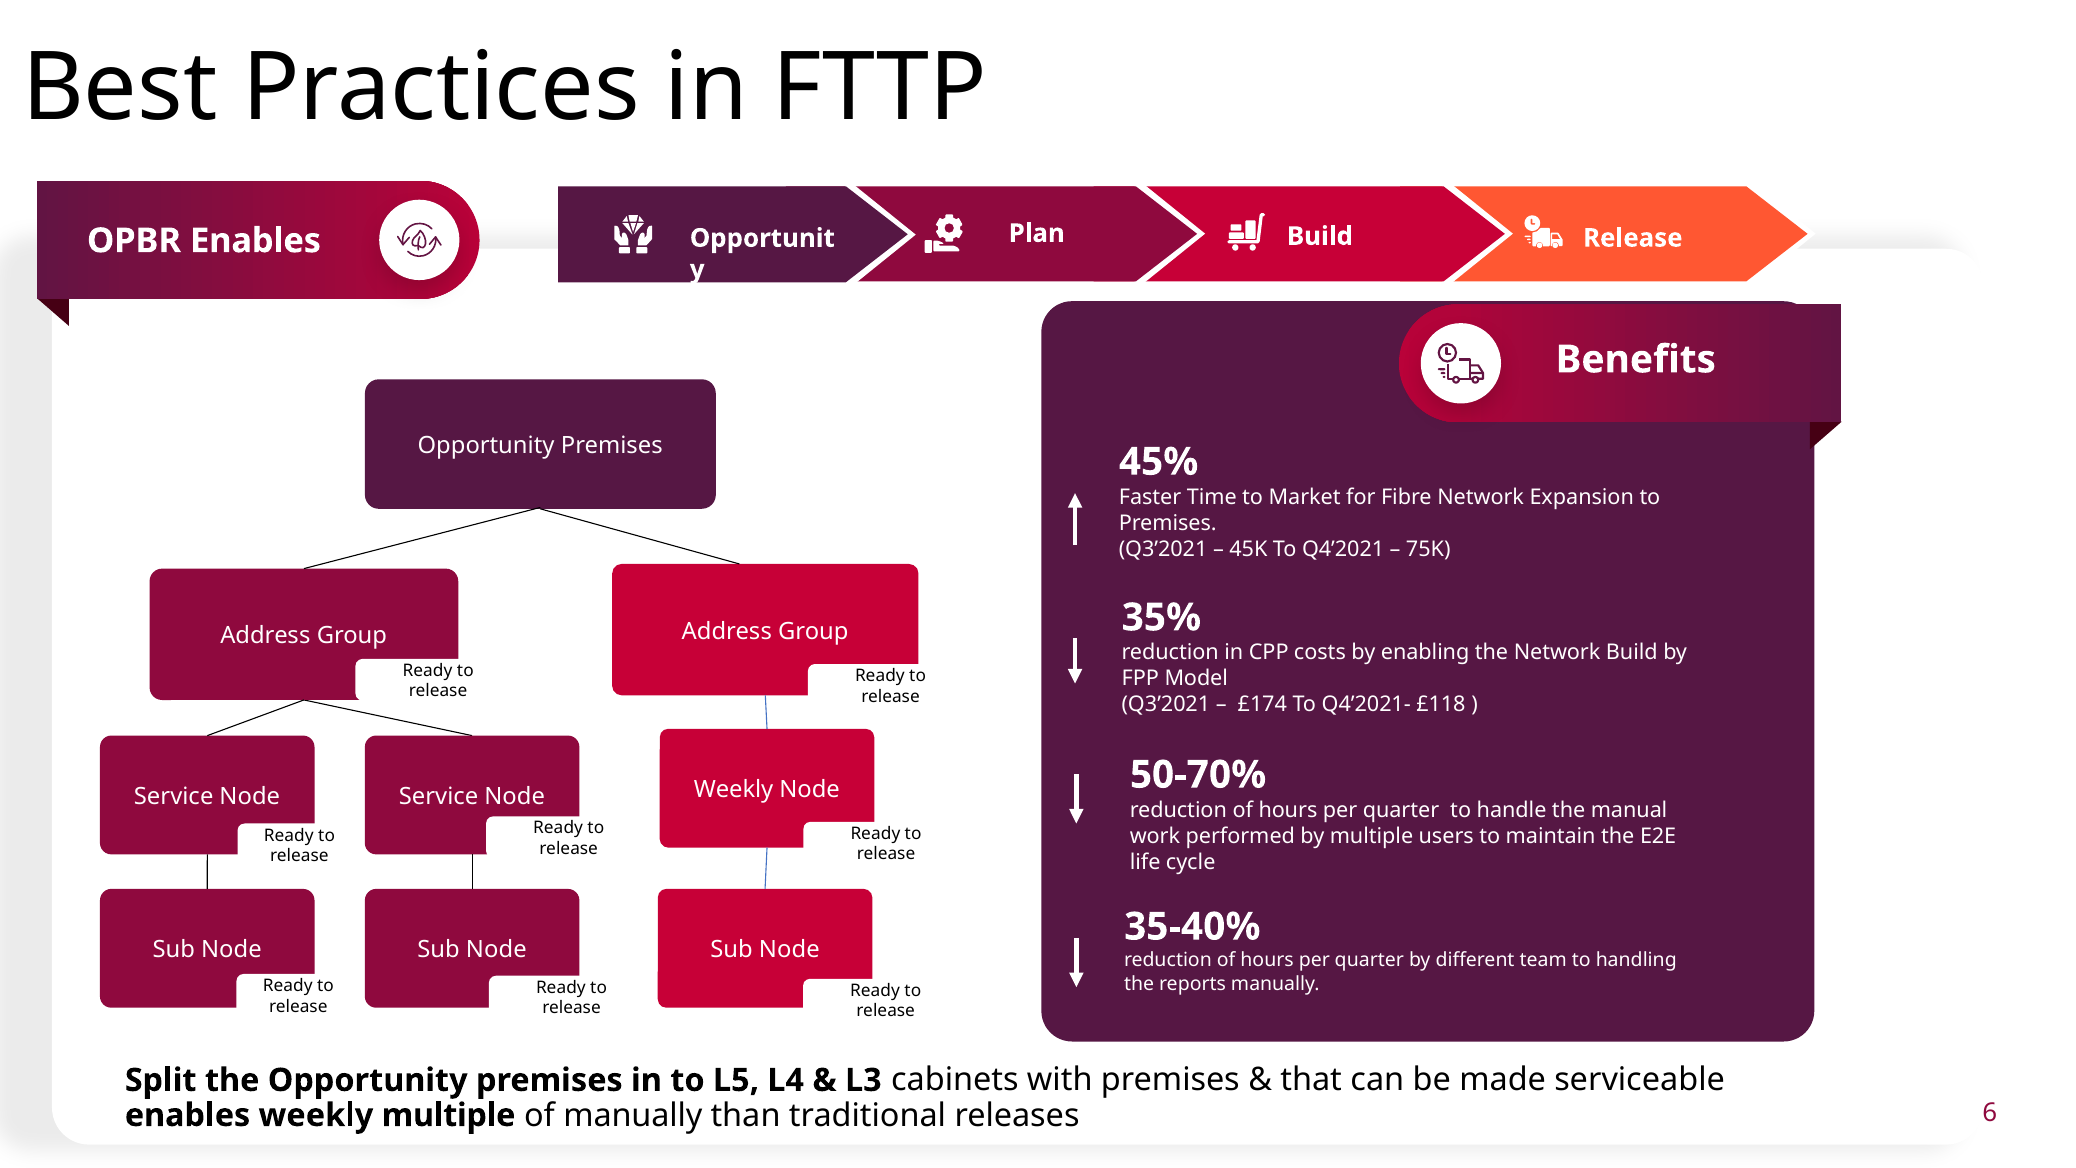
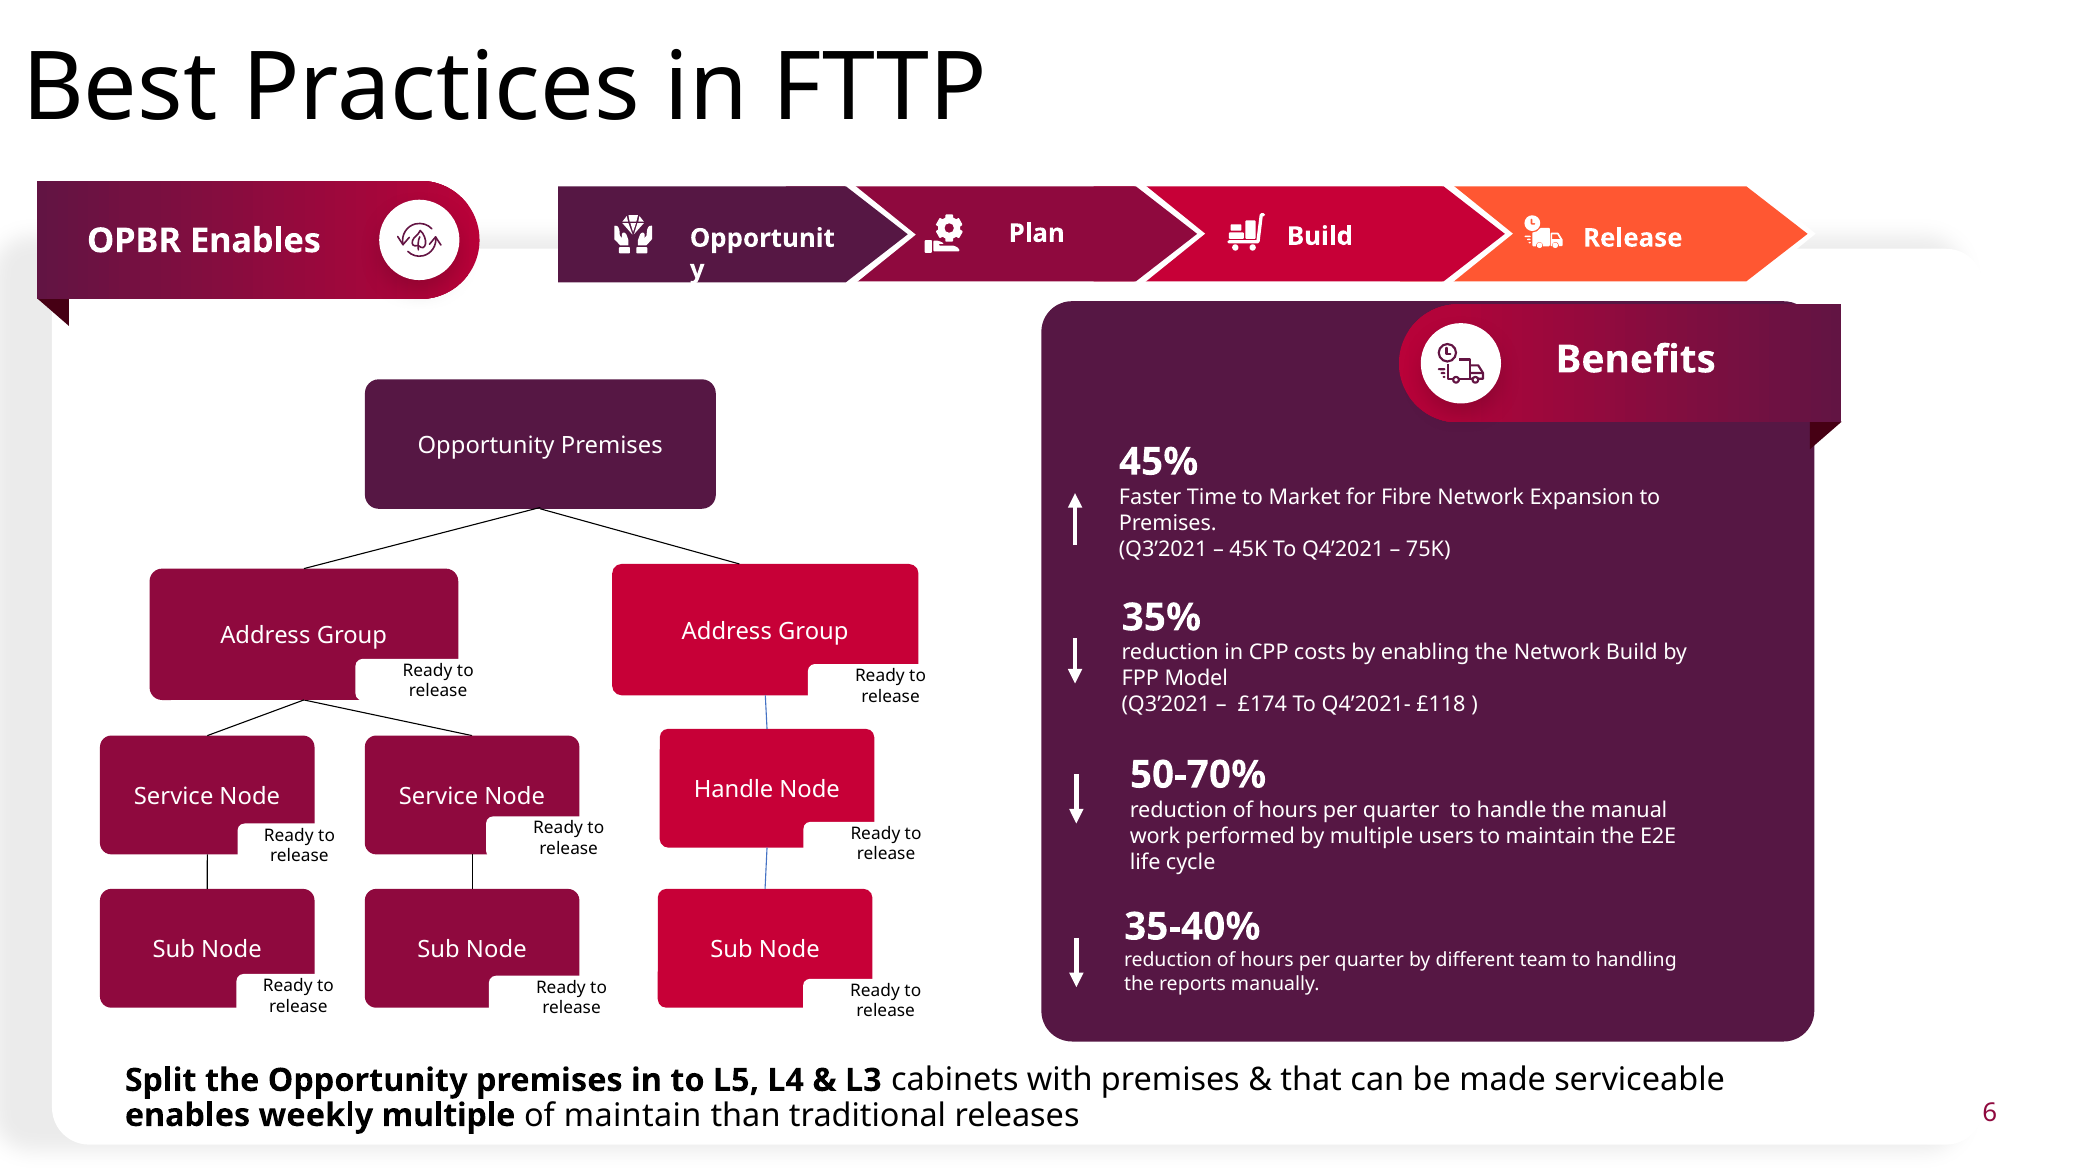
Weekly: Weekly -> Handle (734, 790)
of manually: manually -> maintain (633, 1115)
